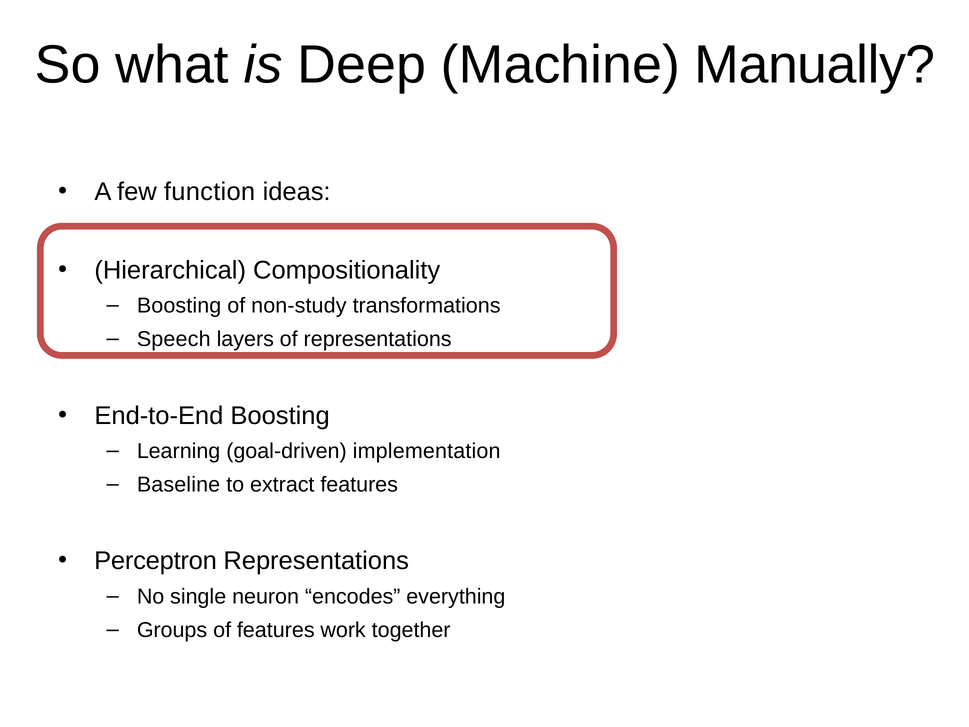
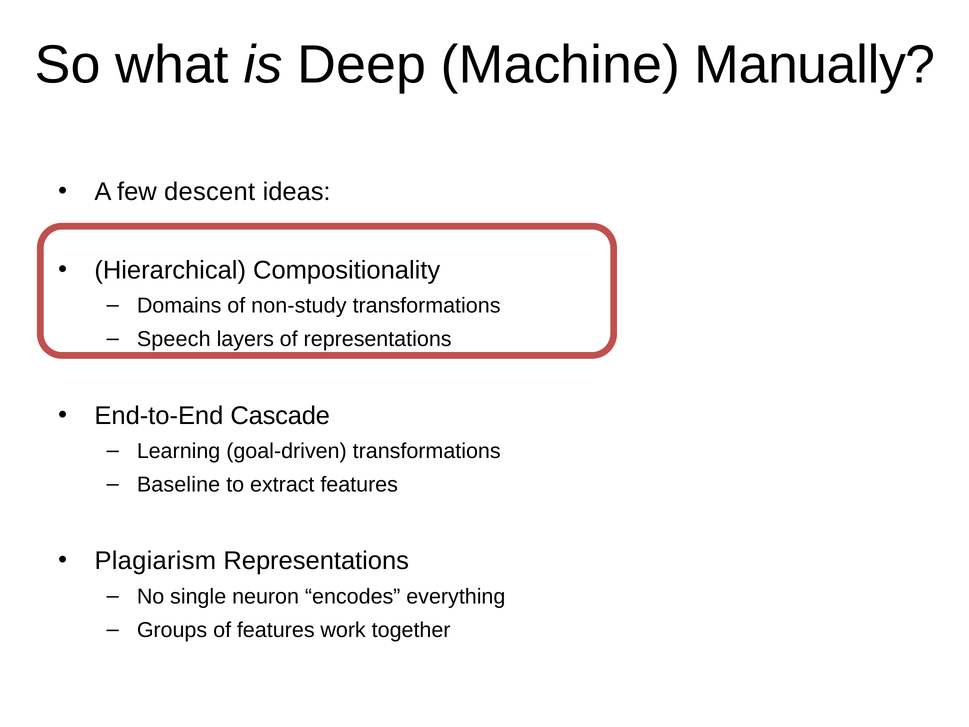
function: function -> descent (210, 192)
Boosting: Boosting -> Domains (179, 306)
End-to-End Boosting: Boosting -> Cascade (280, 415)
goal-driven implementation: implementation -> transformations (427, 451)
Perceptron: Perceptron -> Plagiarism (155, 561)
